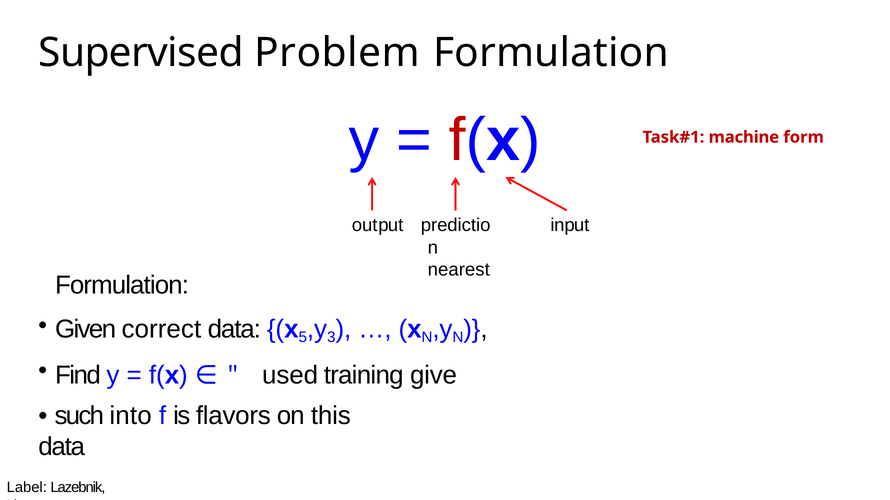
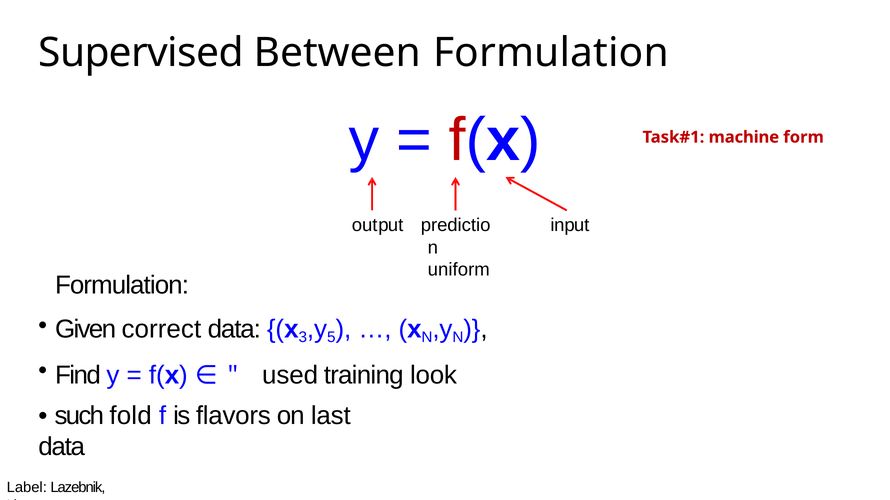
Problem: Problem -> Between (337, 53)
nearest: nearest -> uniform (459, 270)
5: 5 -> 3 (303, 338)
3: 3 -> 5 (331, 338)
give: give -> look (433, 376)
into: into -> fold (131, 416)
this: this -> last (331, 416)
